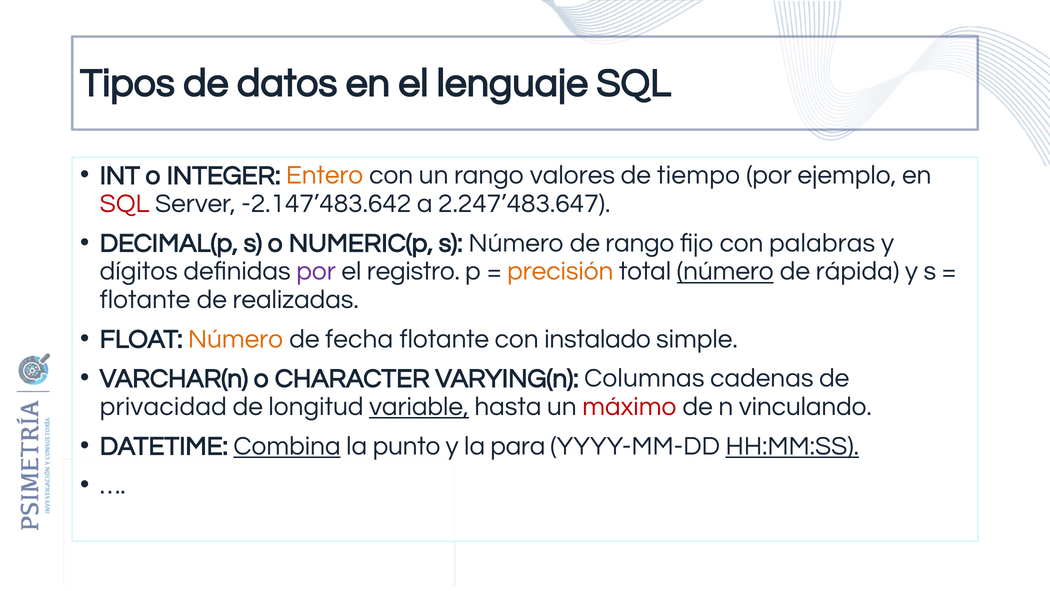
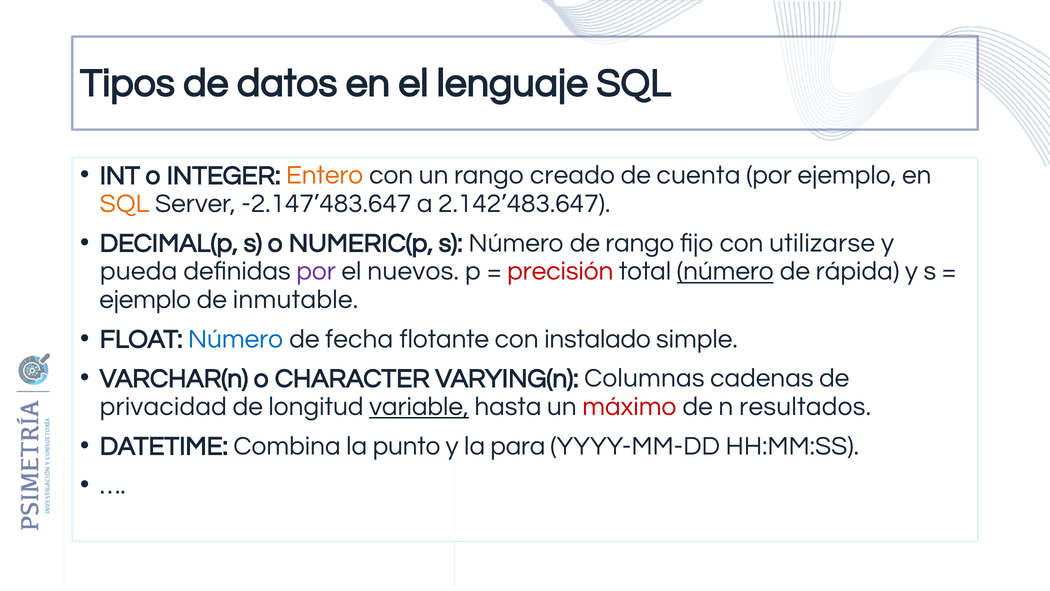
valores: valores -> creado (572, 175)
tiempo: tiempo -> cuenta (699, 175)
SQL colour: red -> orange (125, 204)
-2.147’483.642: -2.147’483.642 -> -2.147’483.647 (326, 204)
2.247’483.647: 2.247’483.647 -> 2.142’483.647 (524, 204)
palabras: palabras -> utilizarse (822, 243)
dígitos: dígitos -> pueda (139, 271)
registro: registro -> nuevos (413, 271)
precisión colour: orange -> red (560, 271)
flotante: flotante -> ejemplo (145, 299)
realizadas: realizadas -> inmutable (295, 299)
Número colour: orange -> blue (235, 339)
vinculando: vinculando -> resultados (805, 406)
Combina underline: present -> none (287, 446)
HH:MM:SS underline: present -> none (792, 446)
